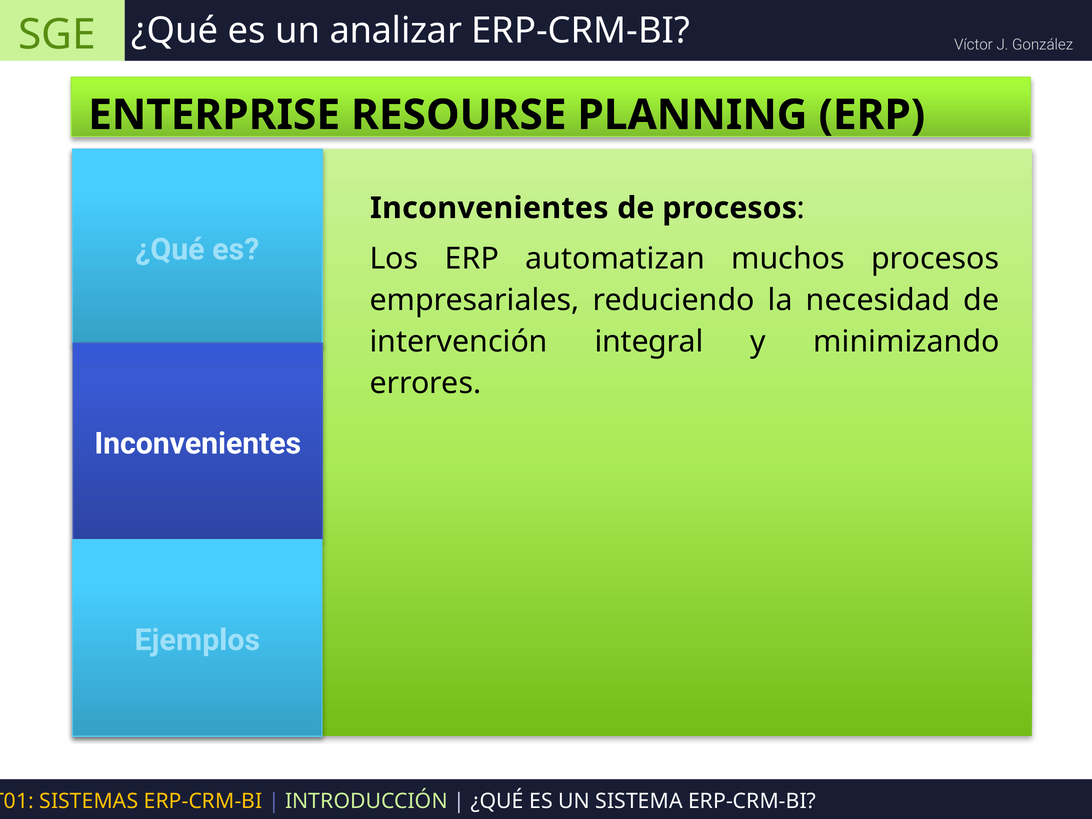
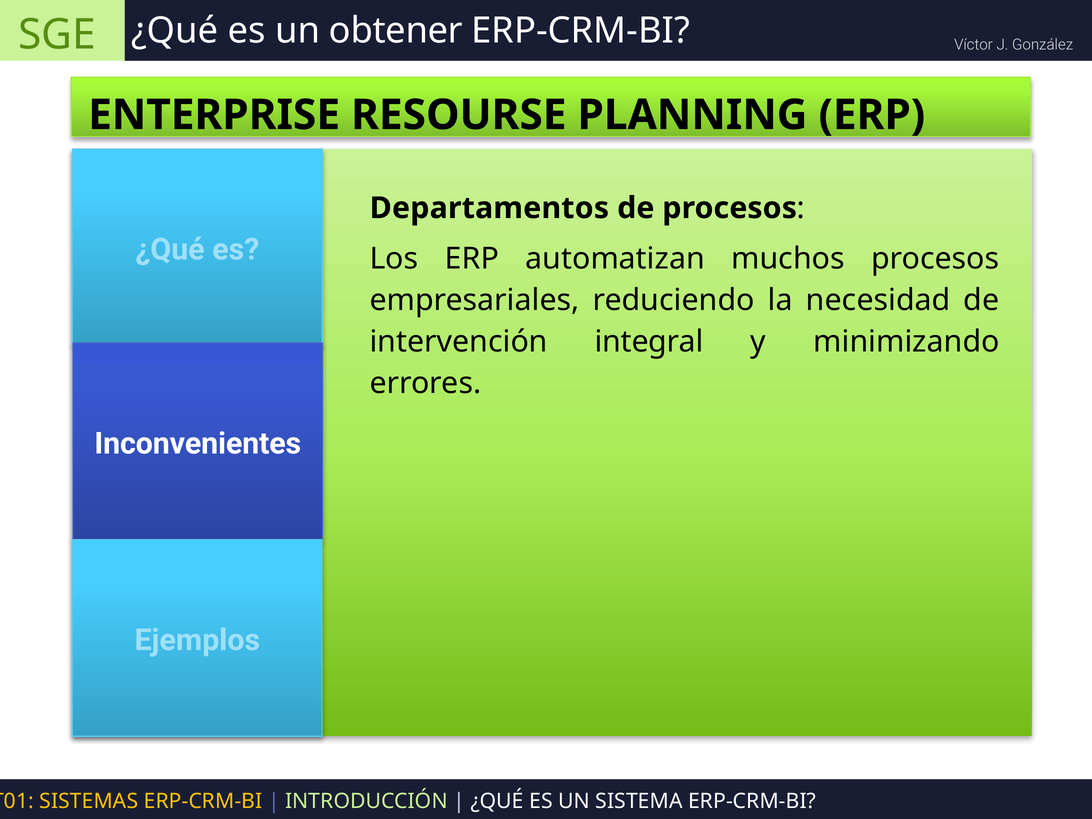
analizar: analizar -> obtener (396, 31)
Inconvenientes: Inconvenientes -> Departamentos (489, 208)
